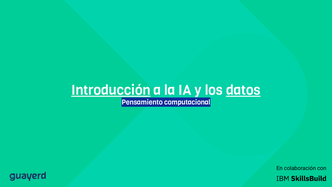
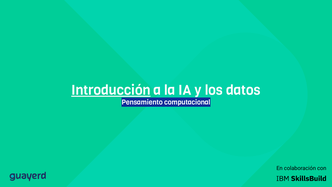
datos underline: present -> none (243, 90)
